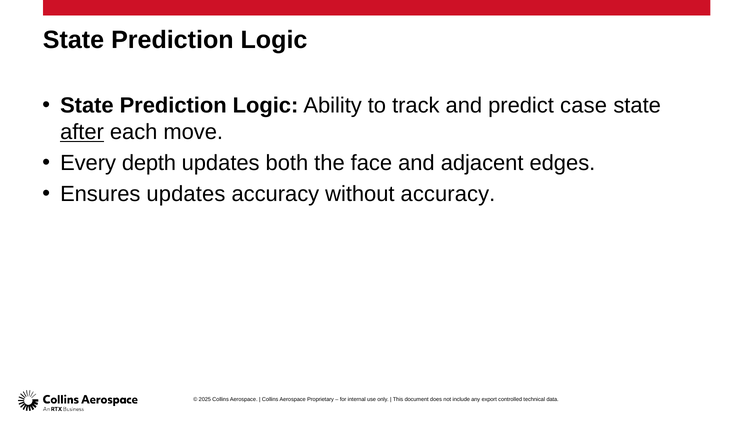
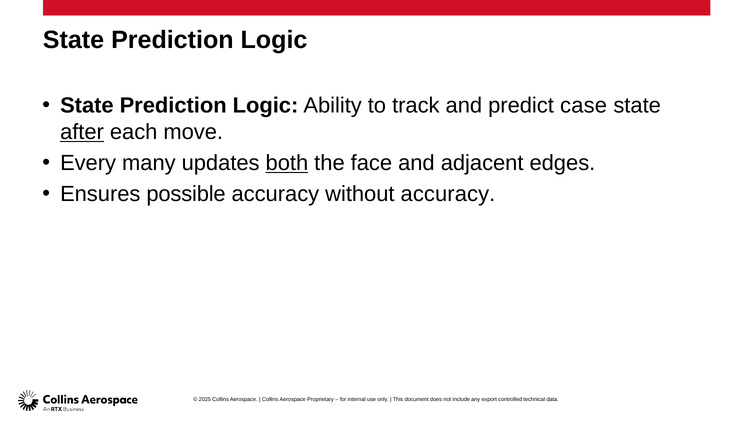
depth: depth -> many (149, 163)
both underline: none -> present (287, 163)
Ensures updates: updates -> possible (186, 194)
